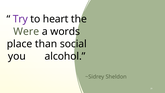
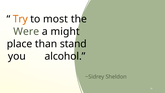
Try colour: purple -> orange (20, 19)
heart: heart -> most (56, 19)
words: words -> might (65, 31)
social: social -> stand (73, 44)
